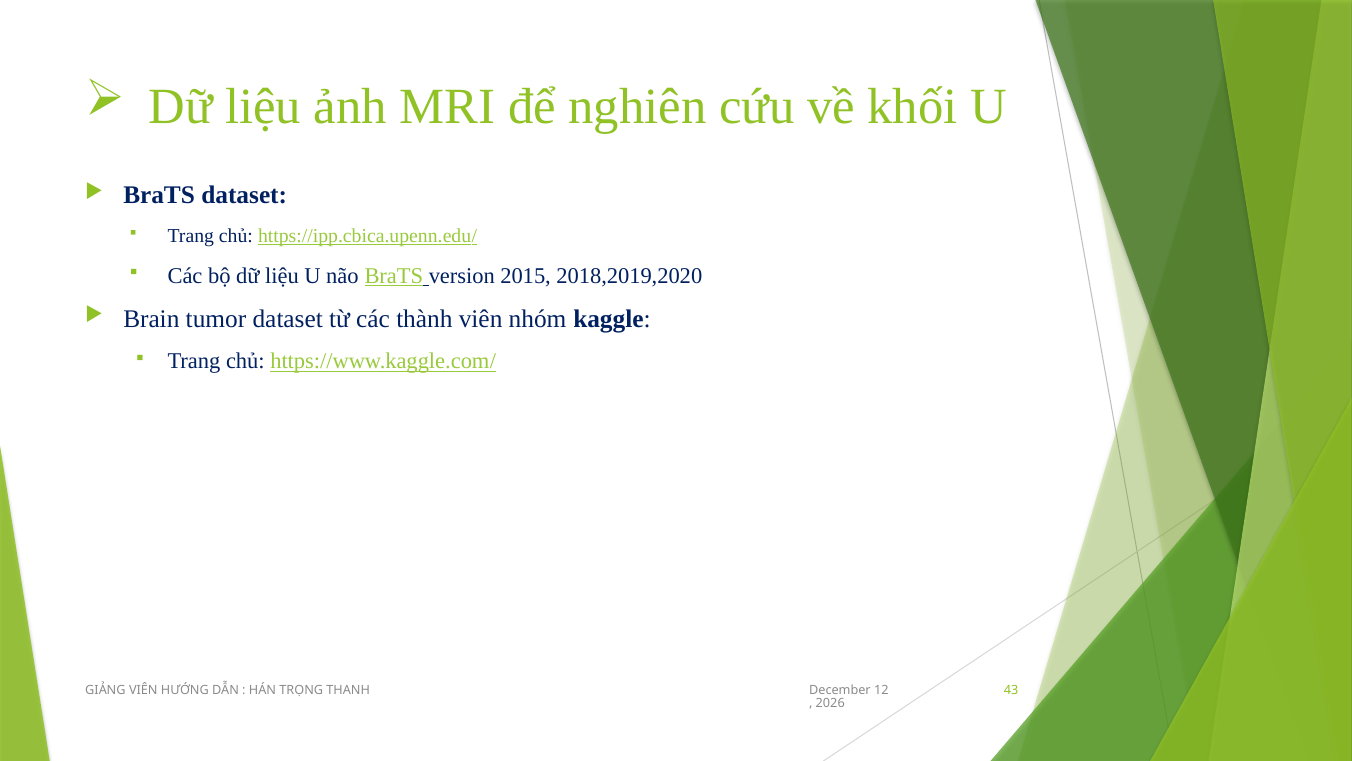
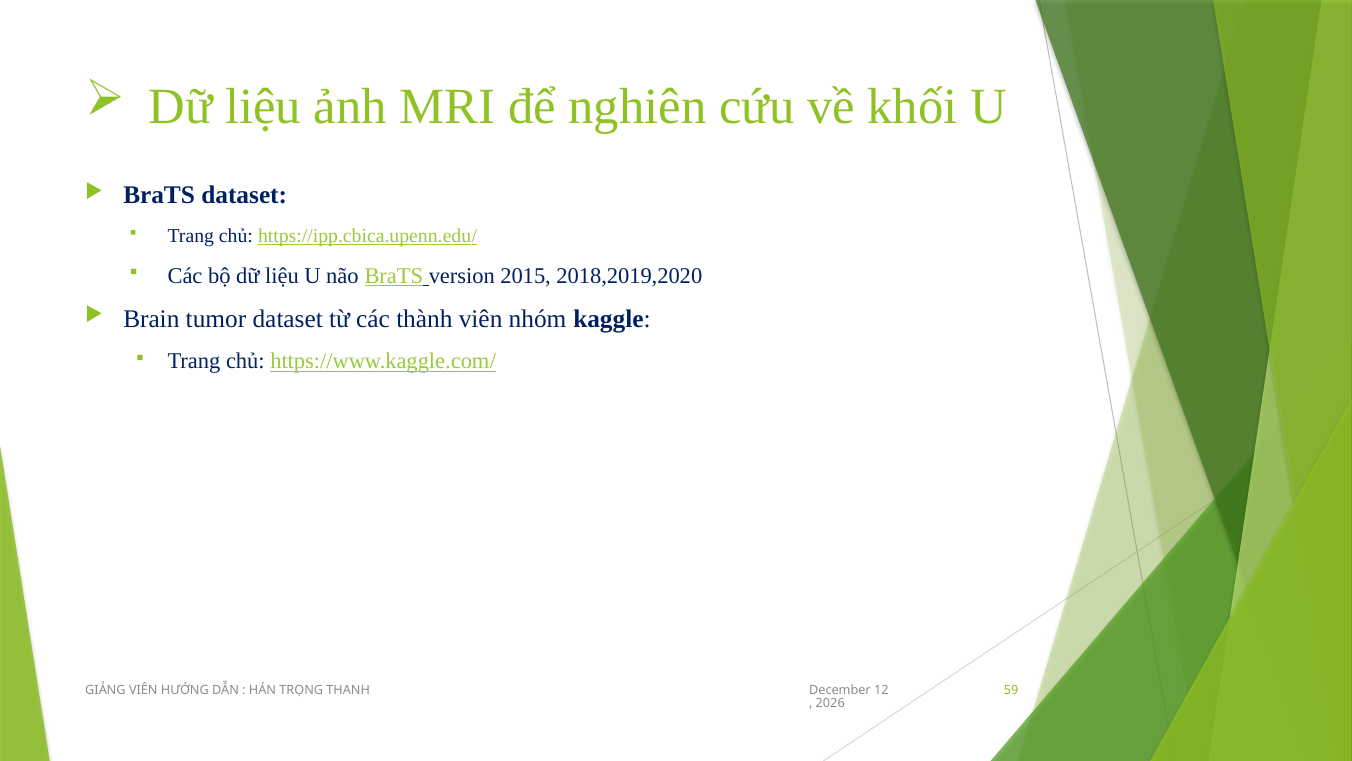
43: 43 -> 59 (1011, 690)
